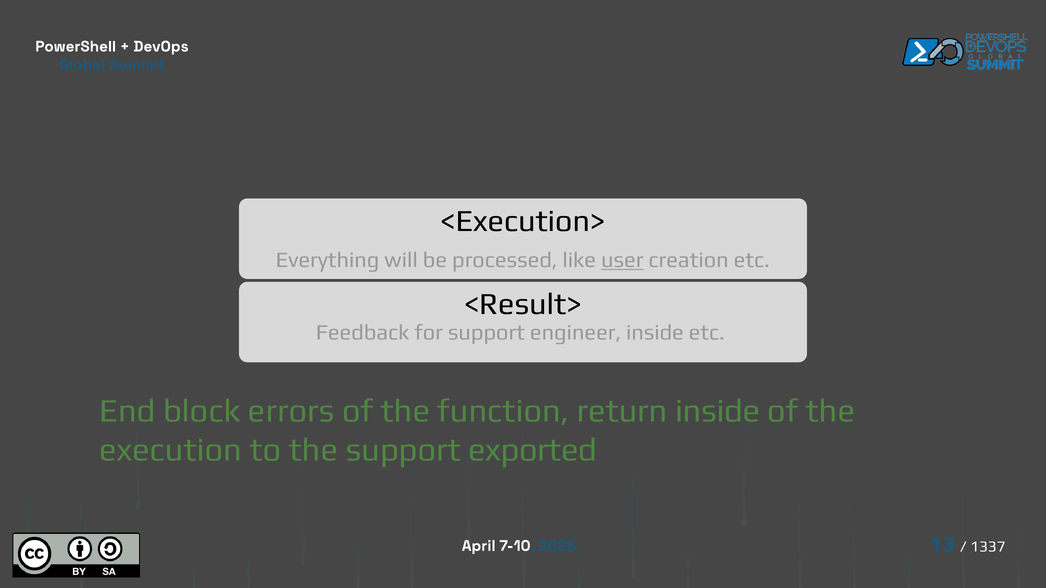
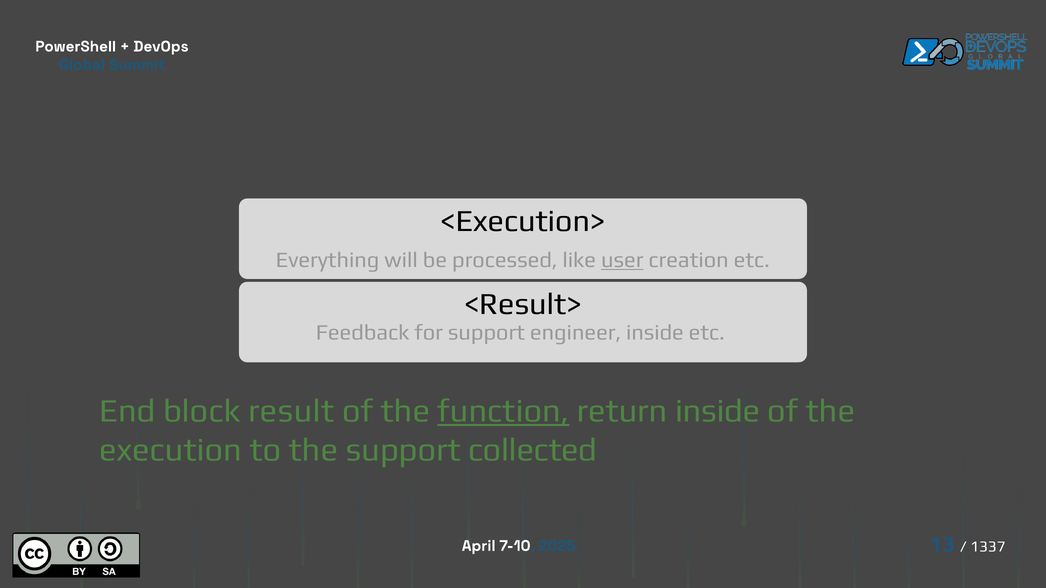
errors: errors -> result (291, 411)
function underline: none -> present (503, 411)
exported: exported -> collected (533, 450)
